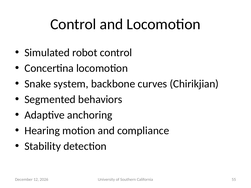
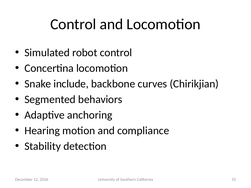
system: system -> include (71, 84)
